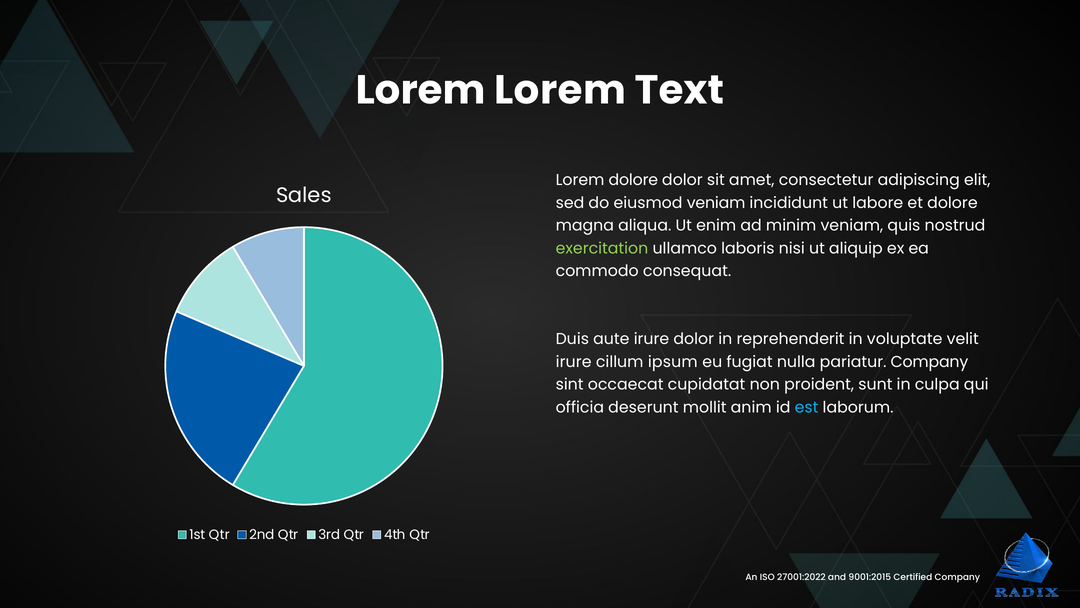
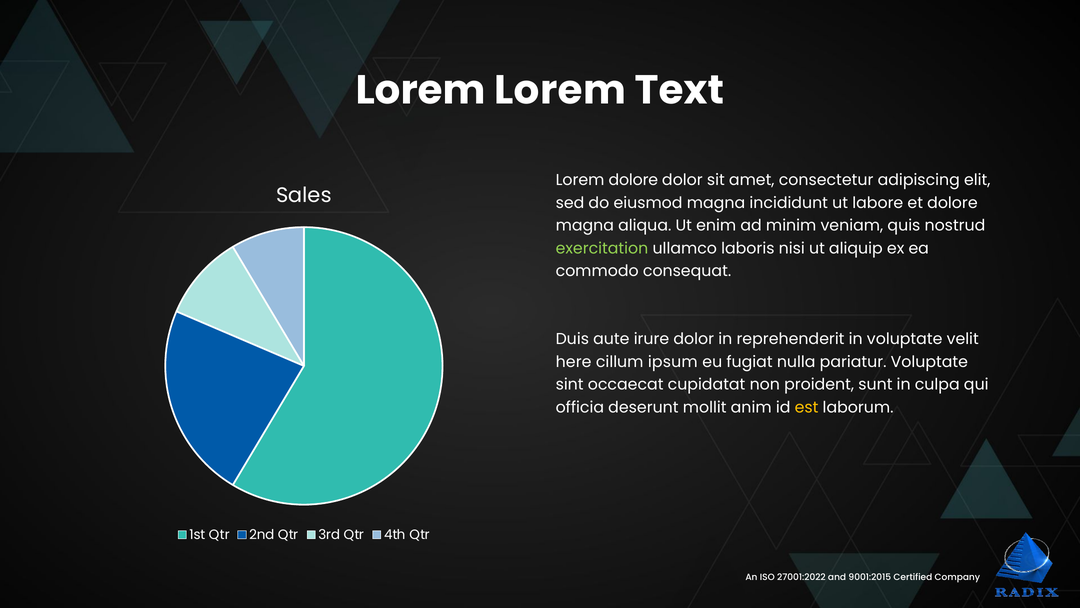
eiusmod veniam: veniam -> magna (716, 203)
irure: irure -> here (574, 362)
pariatur Company: Company -> Voluptate (929, 362)
est colour: light blue -> yellow (807, 407)
